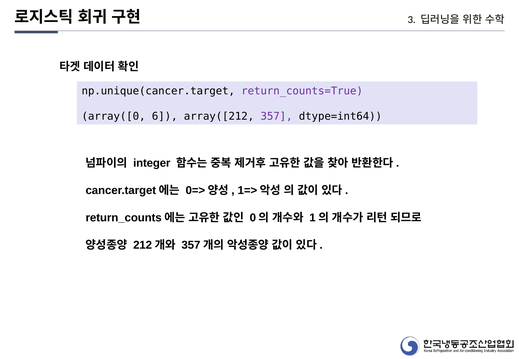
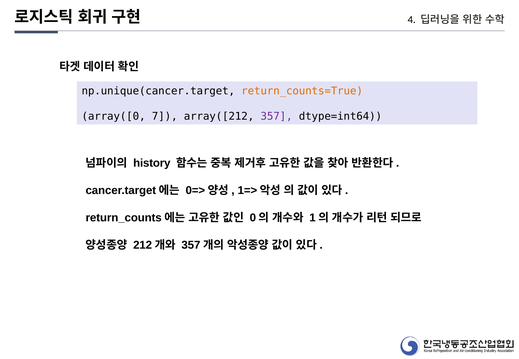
3: 3 -> 4 (412, 20)
return_counts=True colour: purple -> orange (302, 91)
6: 6 -> 7 (165, 117)
integer: integer -> history (152, 163)
